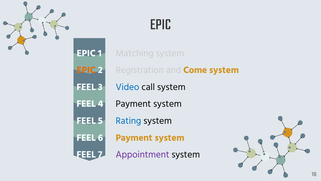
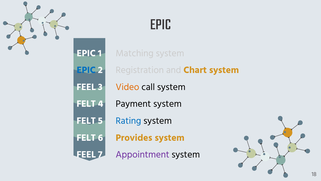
EPIC colour: orange -> blue (86, 70)
Come: Come -> Chart (195, 70)
Video colour: blue -> orange (127, 87)
FEEL: FEEL -> FELT (86, 104)
FEEL: FEEL -> FELT (86, 120)
FEEL: FEEL -> FELT (86, 137)
6 Payment: Payment -> Provides (134, 137)
